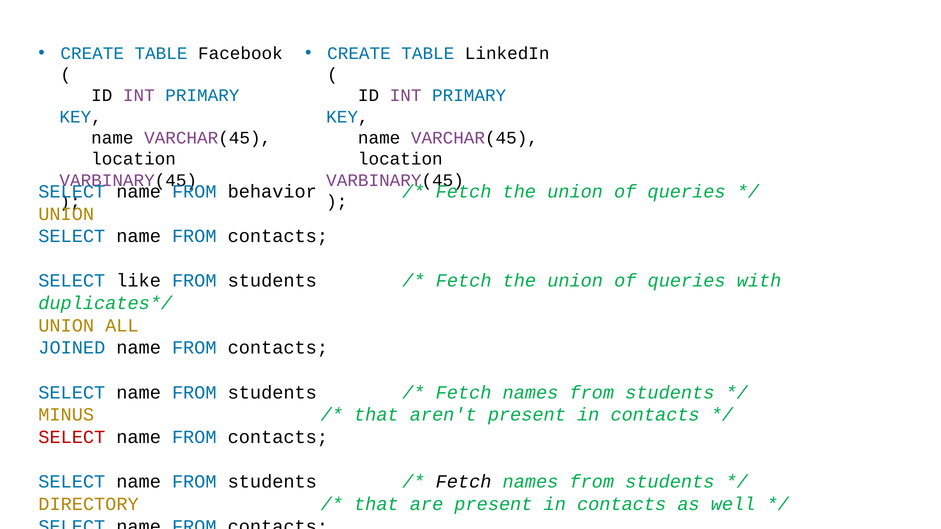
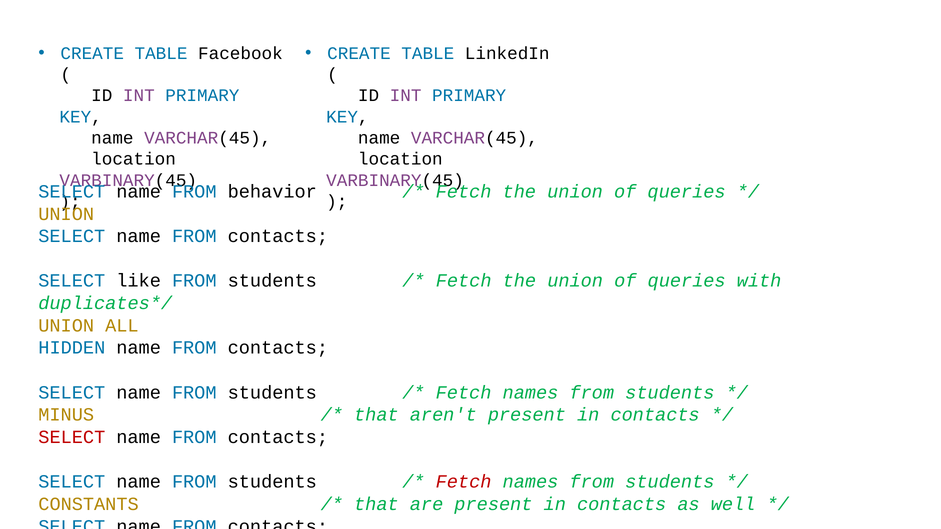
JOINED: JOINED -> HIDDEN (72, 348)
Fetch colour: black -> red (464, 482)
DIRECTORY: DIRECTORY -> CONSTANTS (89, 504)
